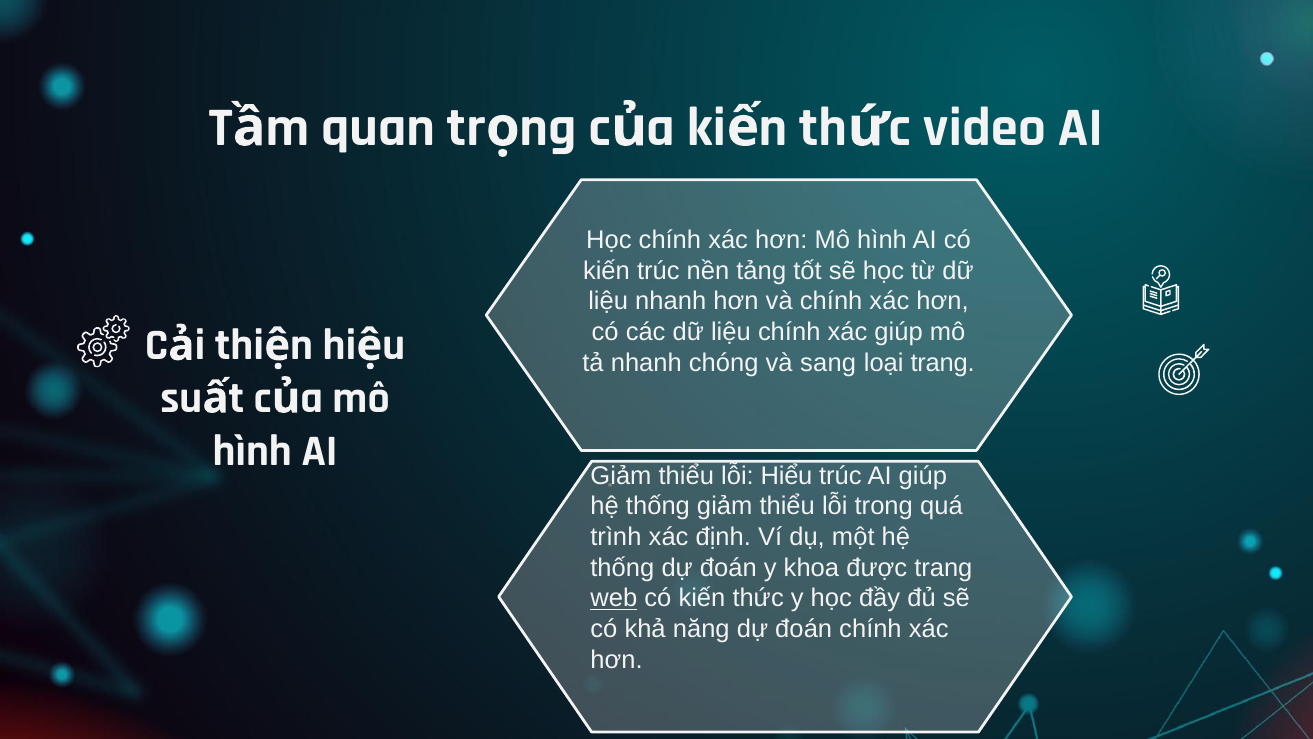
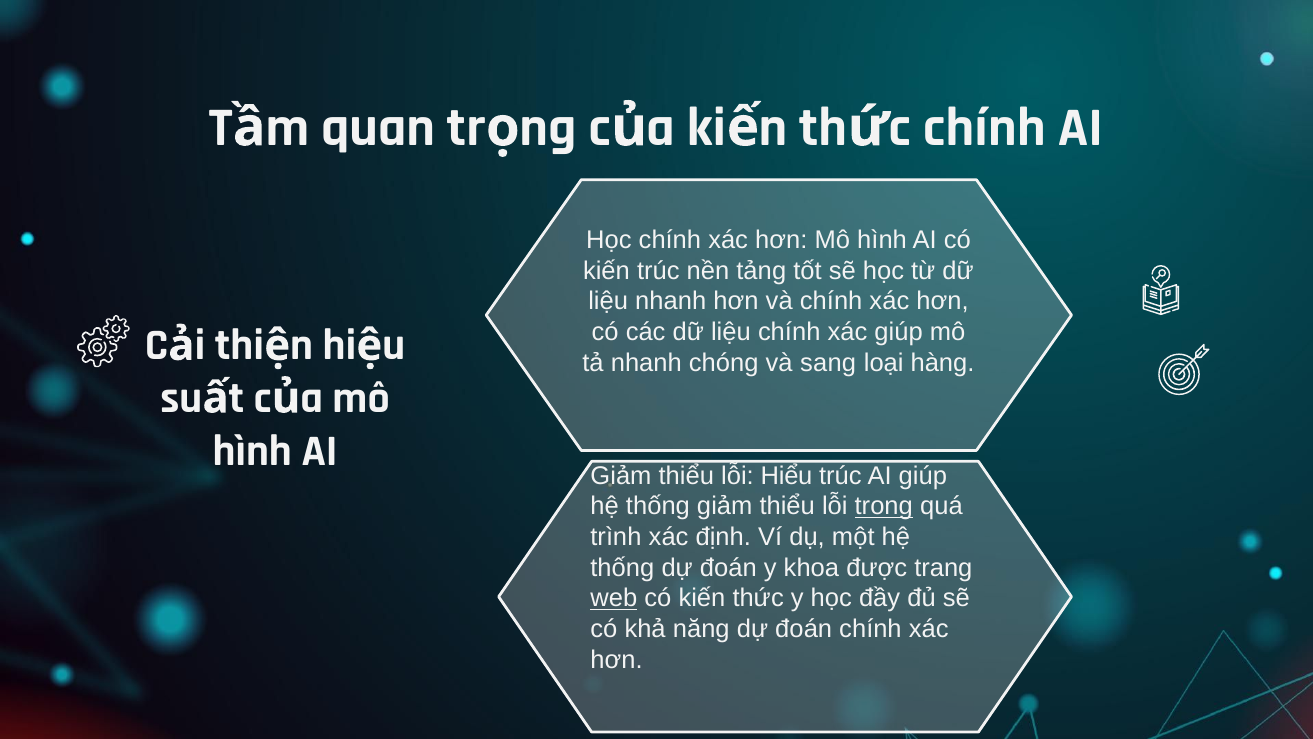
video: video -> chính (984, 127)
loại trang: trang -> hàng (943, 363)
trong underline: none -> present (884, 506)
